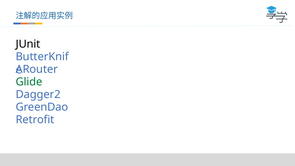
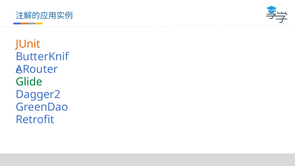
JUnit colour: black -> orange (28, 44)
